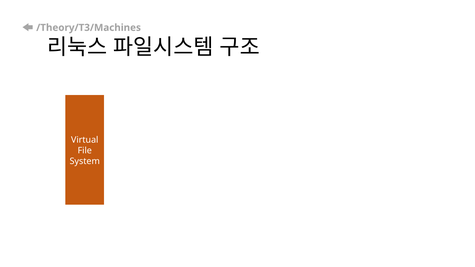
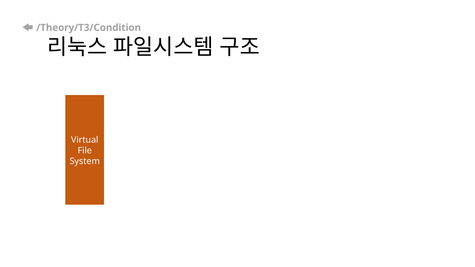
/Theory/T3/Machines: /Theory/T3/Machines -> /Theory/T3/Condition (89, 28)
